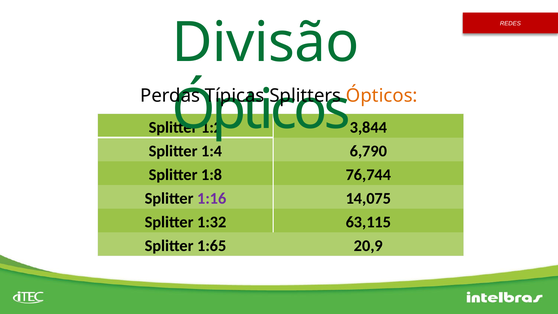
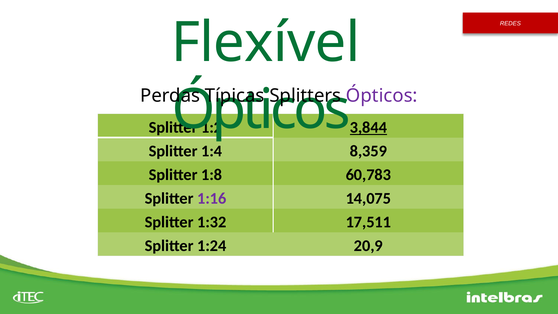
Divisão: Divisão -> Flexível (266, 43)
Ópticos colour: orange -> purple (382, 96)
3,844 underline: none -> present (368, 128)
6,790: 6,790 -> 8,359 (368, 151)
76,744: 76,744 -> 60,783 (368, 175)
63,115: 63,115 -> 17,511 (368, 222)
1:65: 1:65 -> 1:24 (212, 246)
